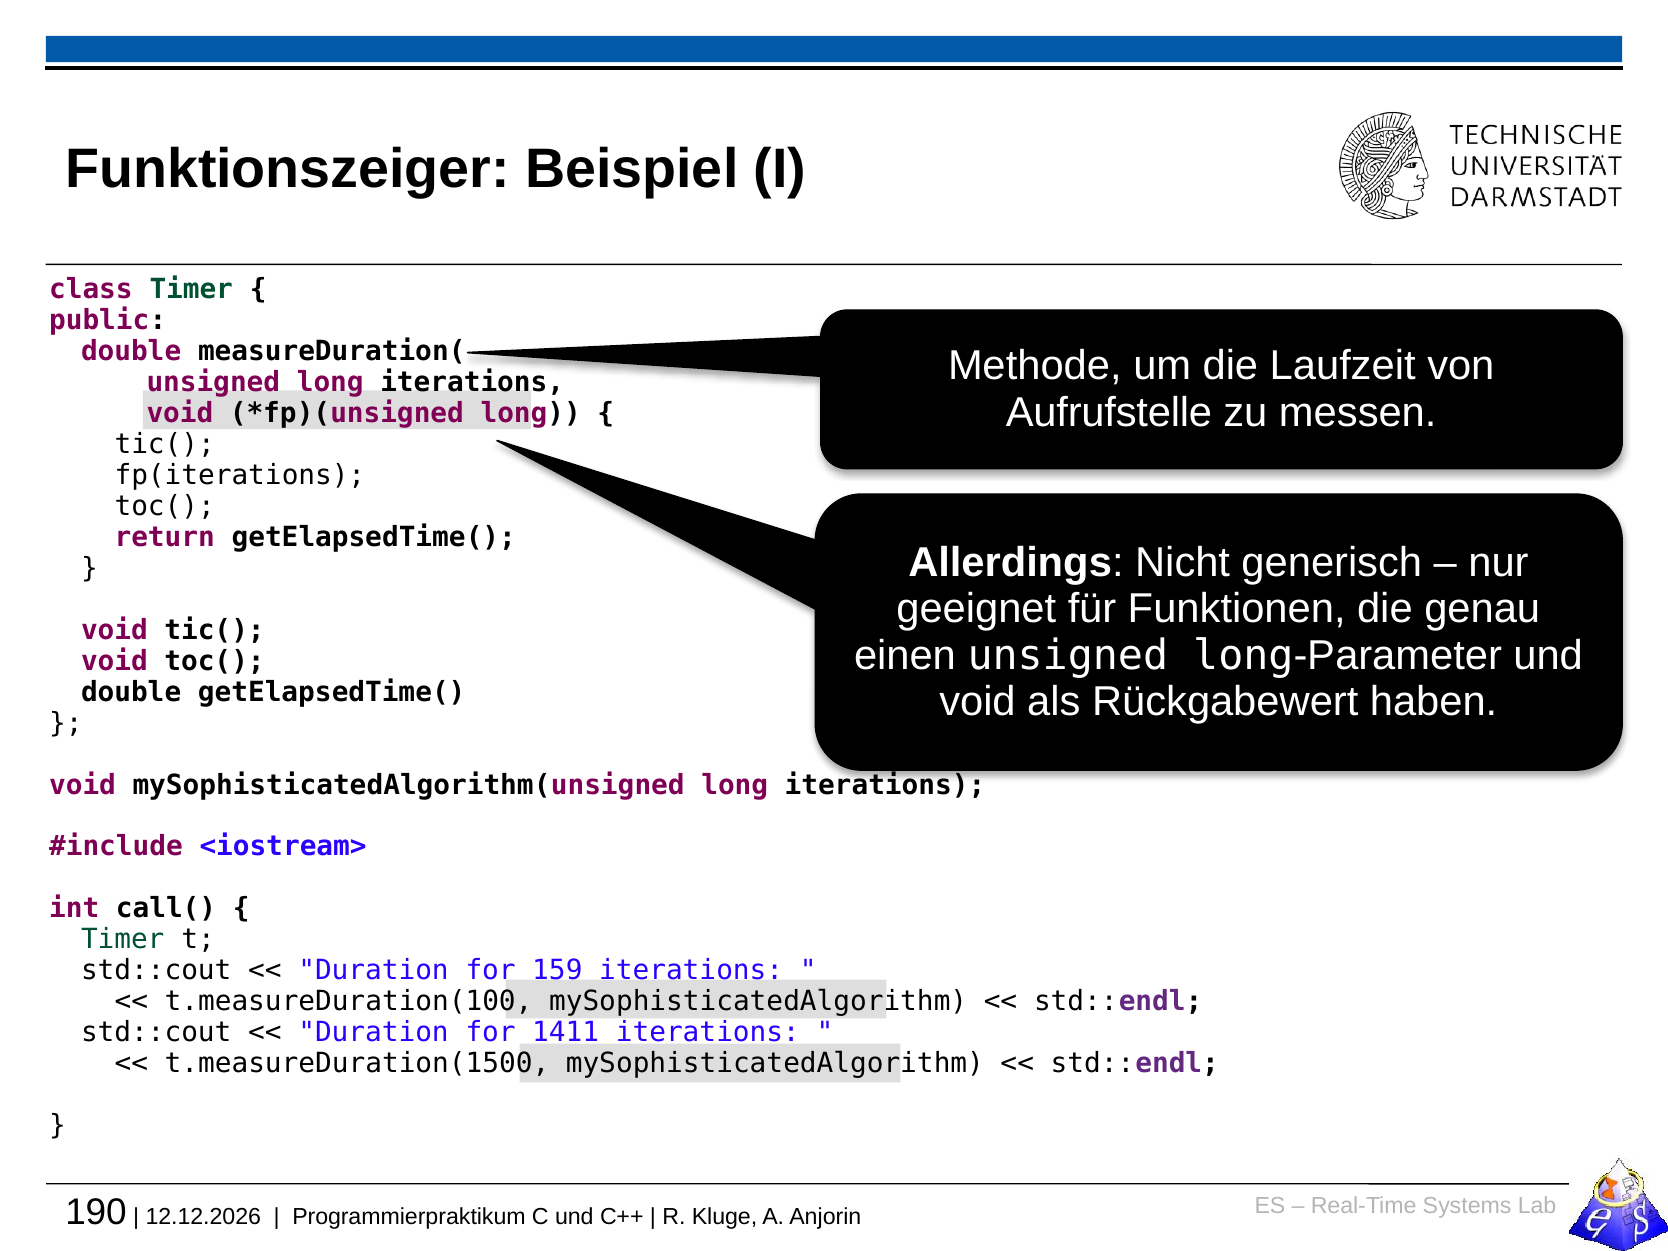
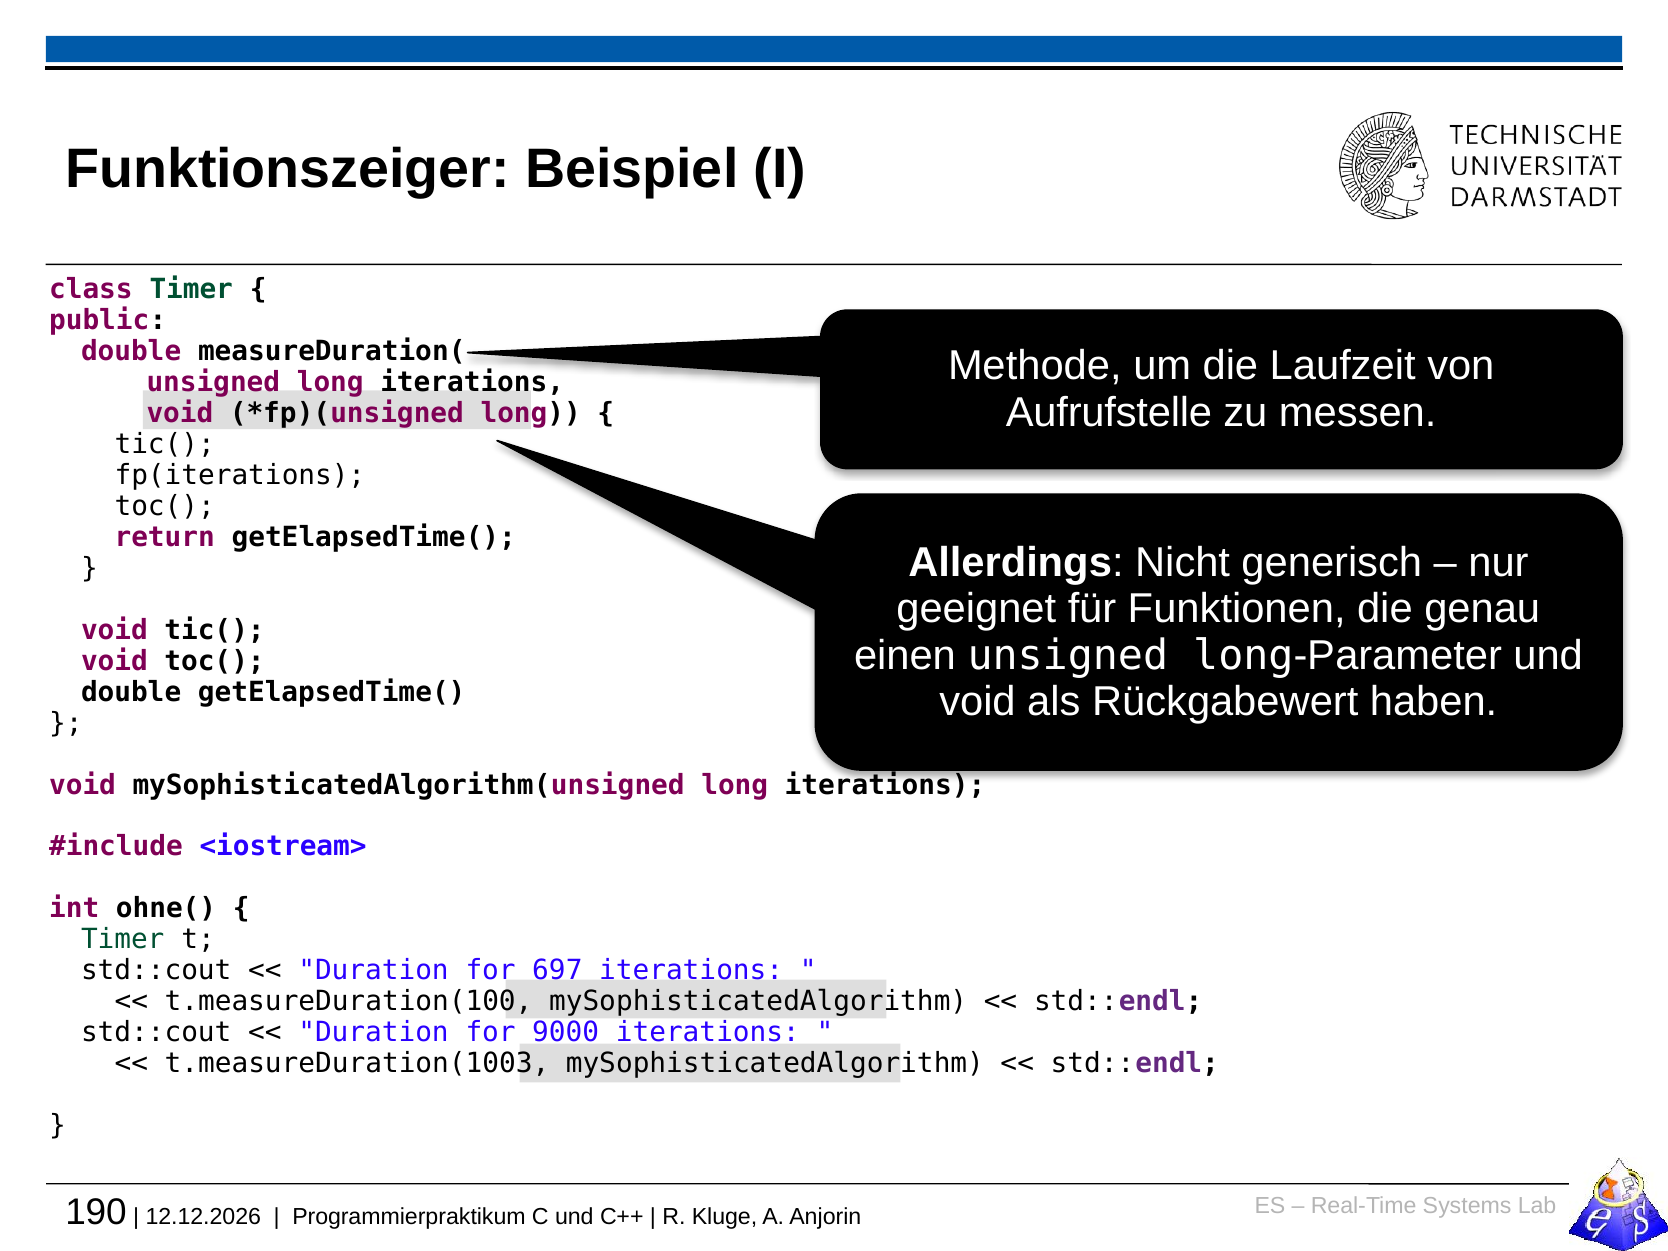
call(: call( -> ohne( (166, 909)
159: 159 -> 697 (557, 971)
1411: 1411 -> 9000 (566, 1033)
t.measureDuration(1500: t.measureDuration(1500 -> t.measureDuration(1003 (357, 1064)
